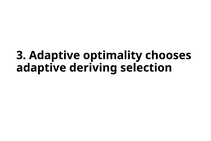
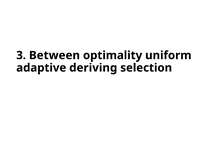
3 Adaptive: Adaptive -> Between (54, 55)
chooses: chooses -> uniform (168, 55)
